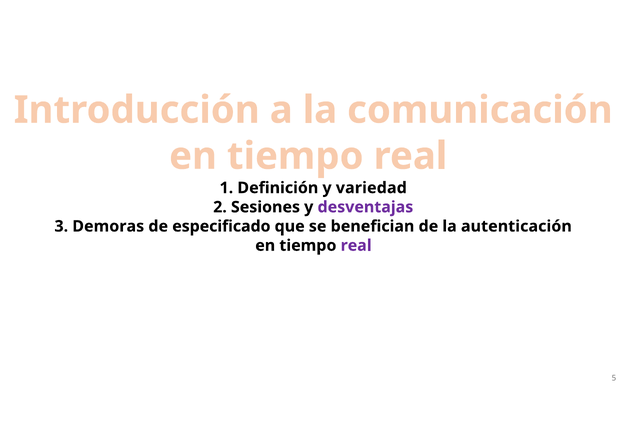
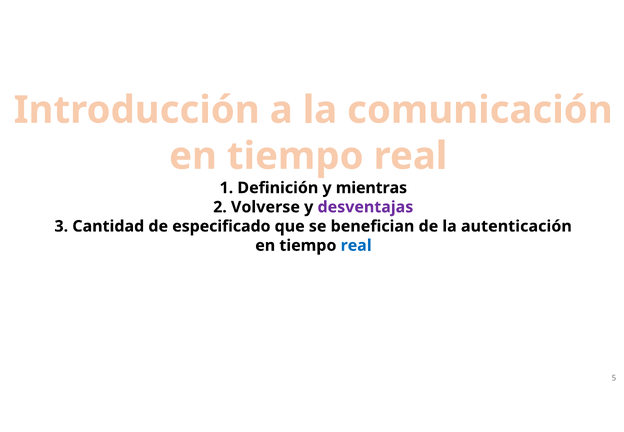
variedad: variedad -> mientras (371, 188)
Sesiones: Sesiones -> Volverse (265, 207)
Demoras: Demoras -> Cantidad (108, 226)
real colour: purple -> blue (356, 245)
